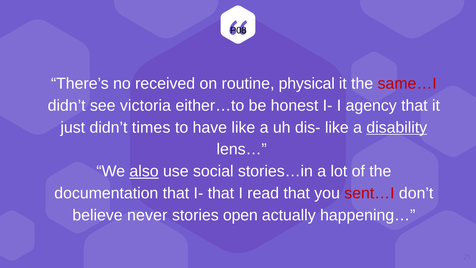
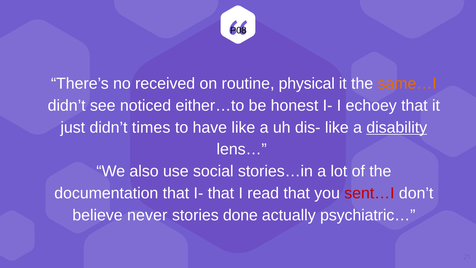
same…I colour: red -> orange (407, 84)
victoria: victoria -> noticed (146, 105)
agency: agency -> echoey (371, 105)
also underline: present -> none (144, 171)
open: open -> done (240, 215)
happening…: happening… -> psychiatric… (368, 215)
